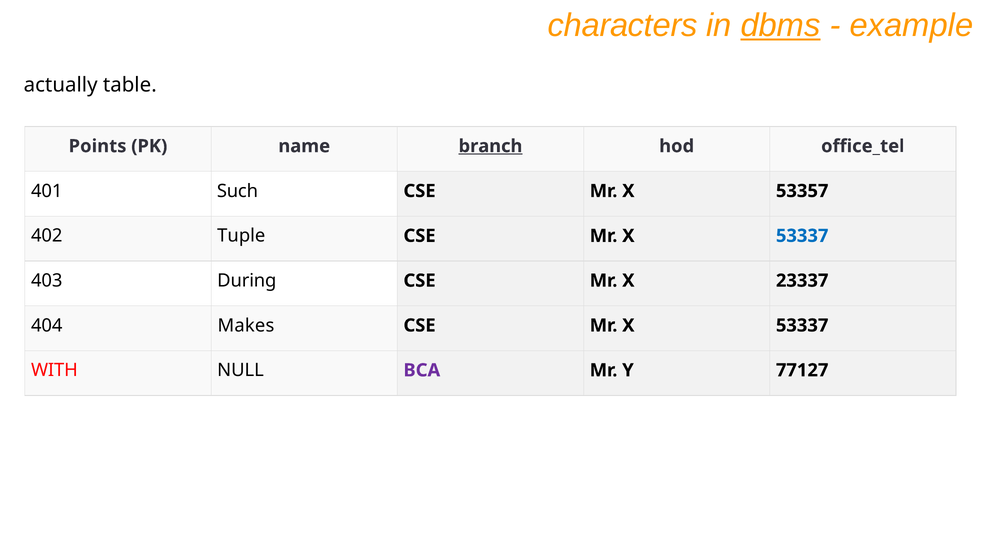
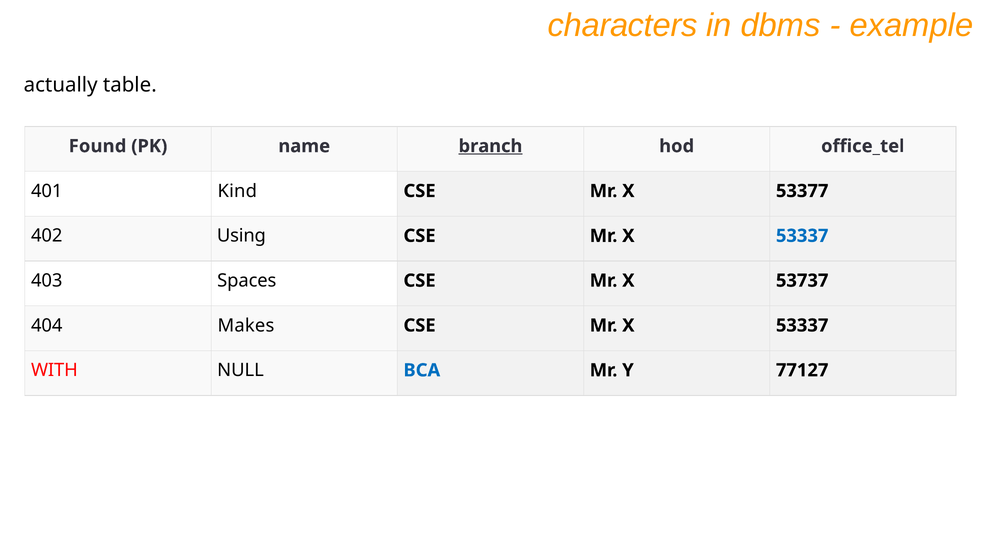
dbms underline: present -> none (781, 26)
Points: Points -> Found (98, 146)
Such: Such -> Kind (237, 191)
53357: 53357 -> 53377 (802, 191)
Tuple: Tuple -> Using (241, 236)
During: During -> Spaces (247, 281)
23337: 23337 -> 53737 (802, 281)
BCA colour: purple -> blue (422, 370)
